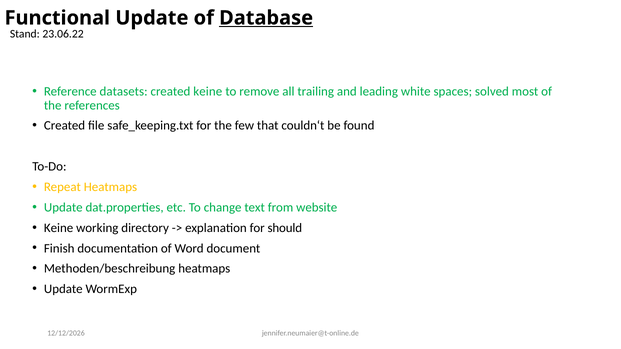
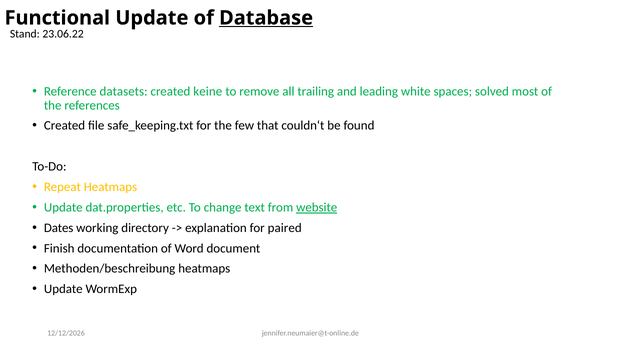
website underline: none -> present (317, 208)
Keine: Keine -> Dates (59, 228)
should: should -> paired (285, 228)
